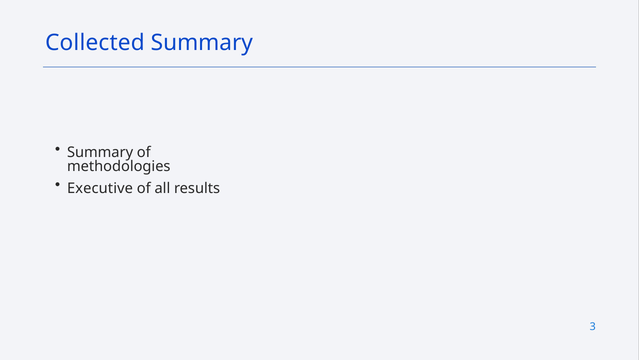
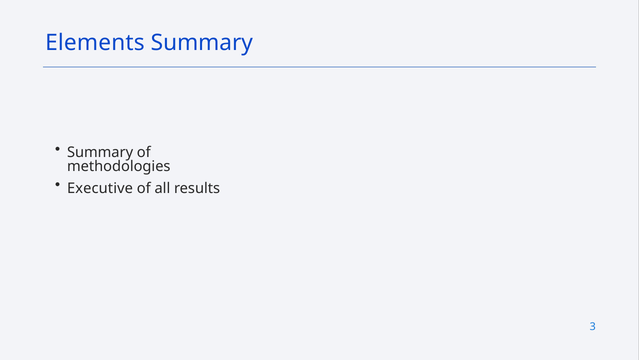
Collected: Collected -> Elements (95, 43)
